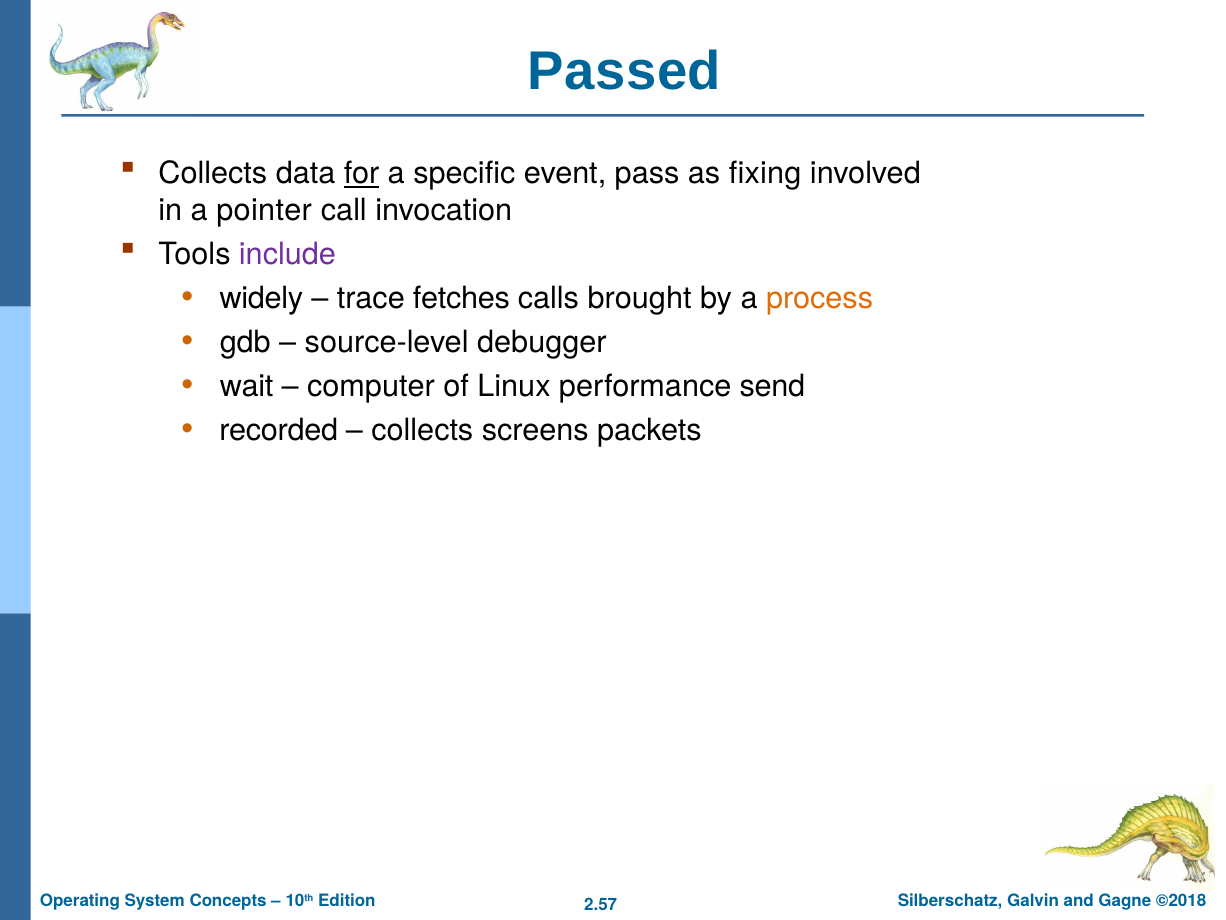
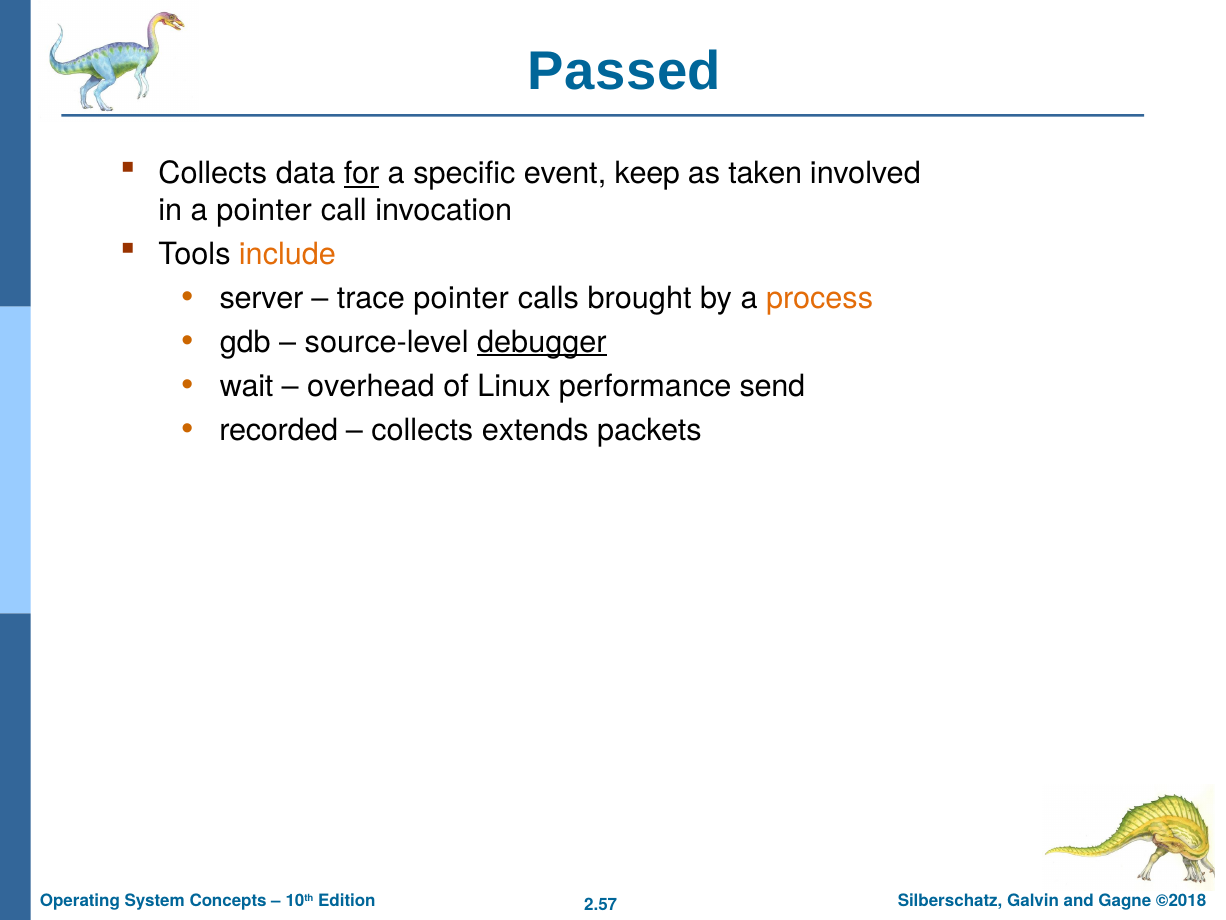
pass: pass -> keep (647, 173)
fixing: fixing -> taken (765, 173)
include colour: purple -> orange (287, 254)
widely: widely -> server (261, 298)
trace fetches: fetches -> pointer (461, 298)
debugger underline: none -> present (542, 342)
computer: computer -> overhead (371, 386)
screens: screens -> extends (535, 430)
